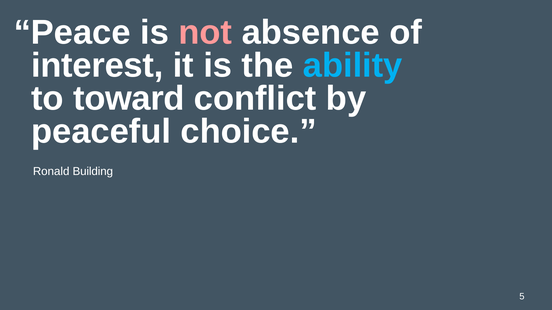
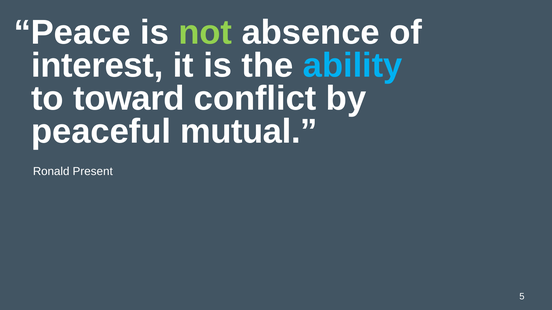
not colour: pink -> light green (205, 32)
choice: choice -> mutual (249, 132)
Building: Building -> Present (93, 172)
